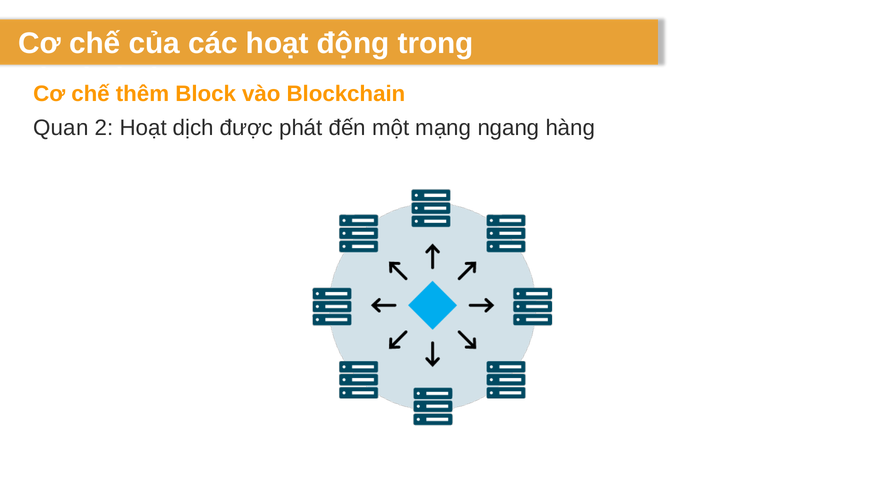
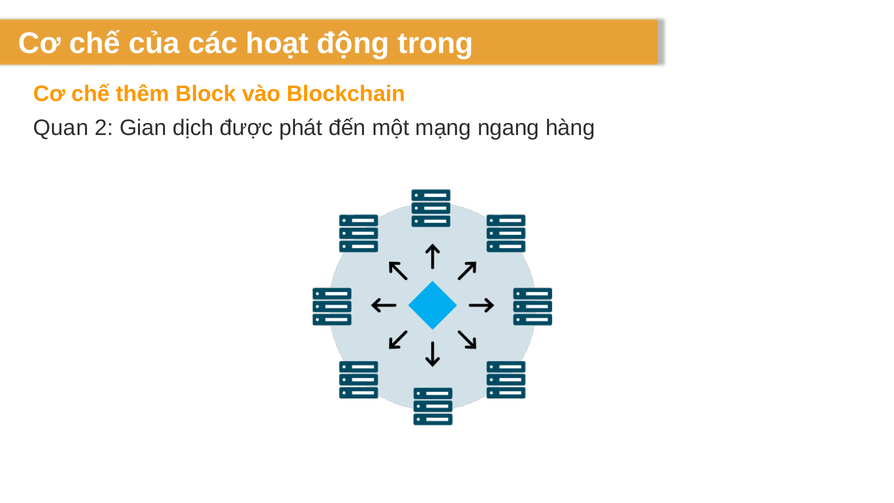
2 Hoạt: Hoạt -> Gian (143, 128)
